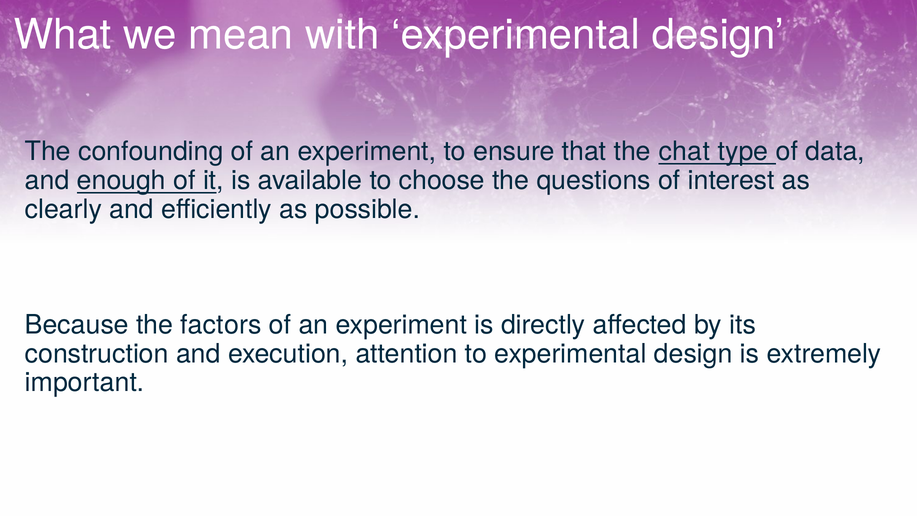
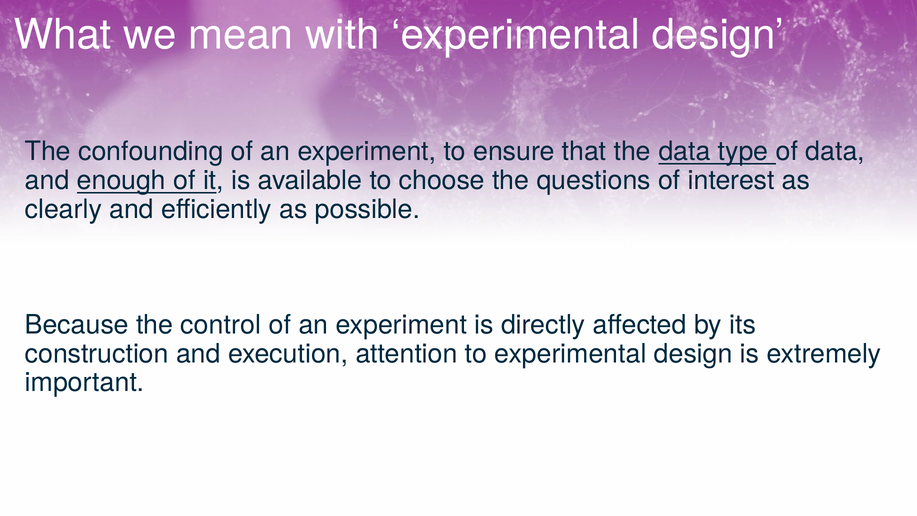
the chat: chat -> data (685, 152)
factors: factors -> control (221, 325)
